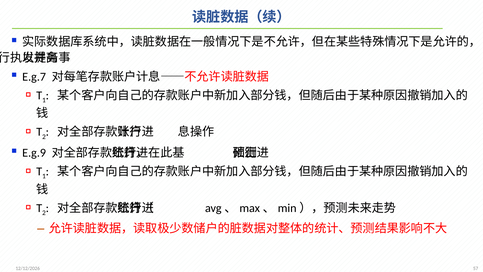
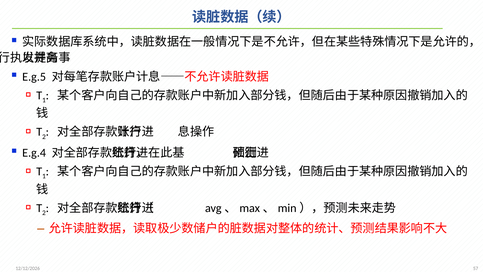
E.g.7: E.g.7 -> E.g.5 (34, 77)
E.g.9: E.g.9 -> E.g.4 (34, 153)
